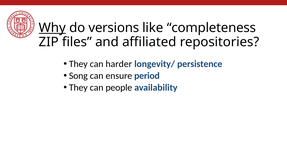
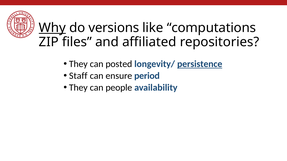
completeness: completeness -> computations (211, 28)
harder: harder -> posted (119, 64)
persistence underline: none -> present (200, 64)
Song: Song -> Staff (78, 76)
